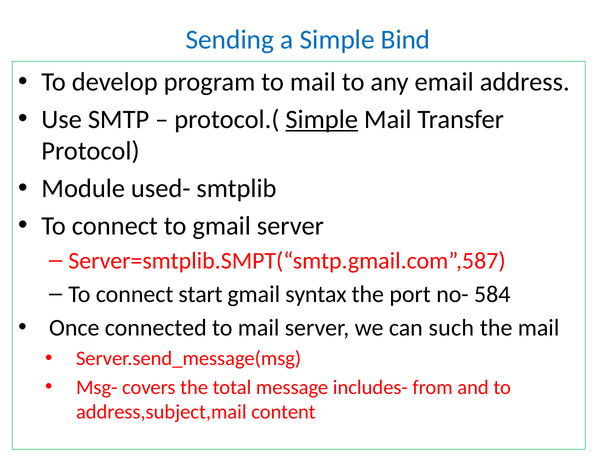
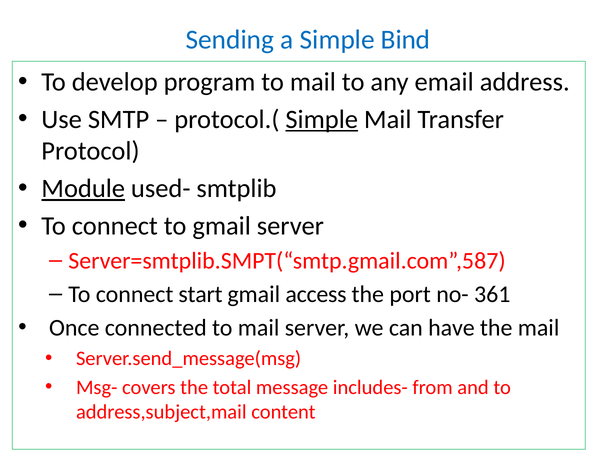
Module underline: none -> present (83, 189)
syntax: syntax -> access (316, 294)
584: 584 -> 361 (492, 294)
such: such -> have (451, 328)
